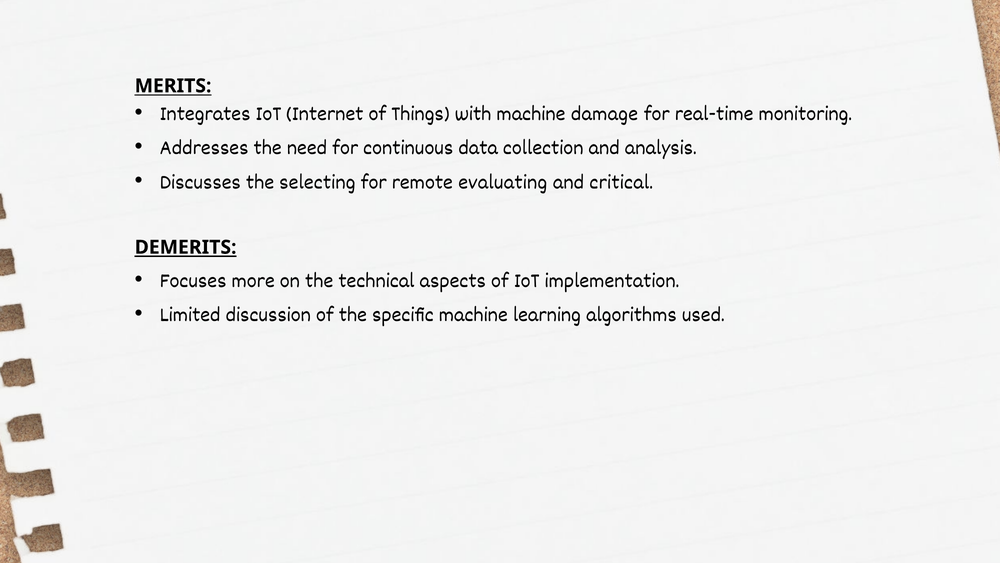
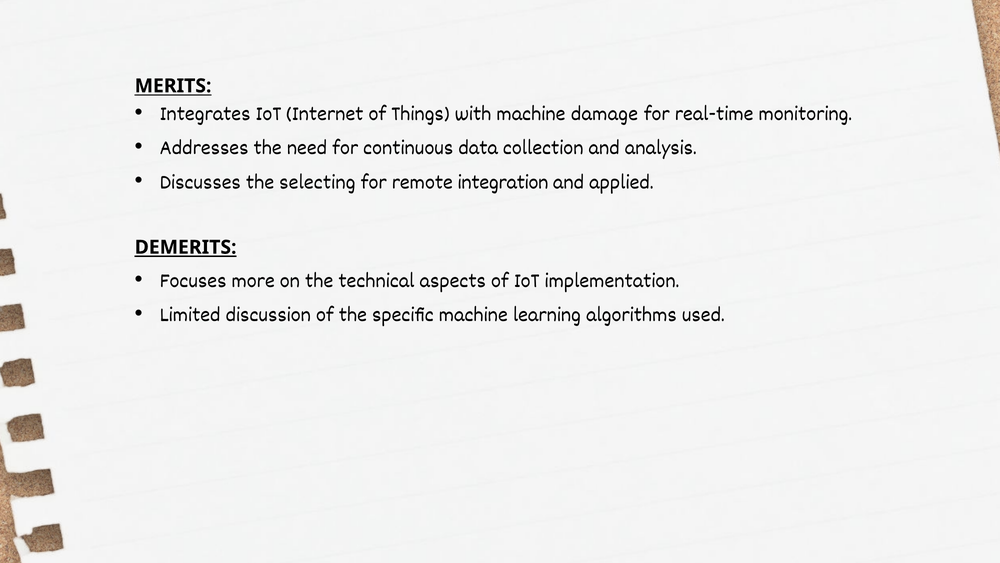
evaluating: evaluating -> integration (503, 181)
critical: critical -> applied (621, 181)
